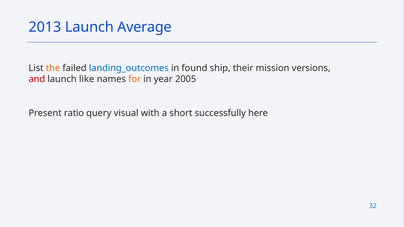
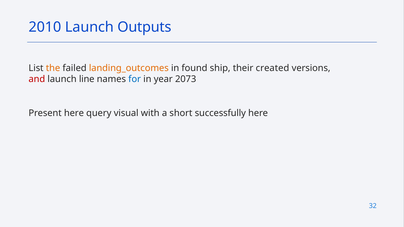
2013: 2013 -> 2010 (45, 27)
Average: Average -> Outputs (144, 27)
landing_outcomes colour: blue -> orange (129, 68)
mission: mission -> created (272, 68)
like: like -> line (87, 79)
for colour: orange -> blue (135, 79)
2005: 2005 -> 2073 (186, 79)
Present ratio: ratio -> here (74, 113)
